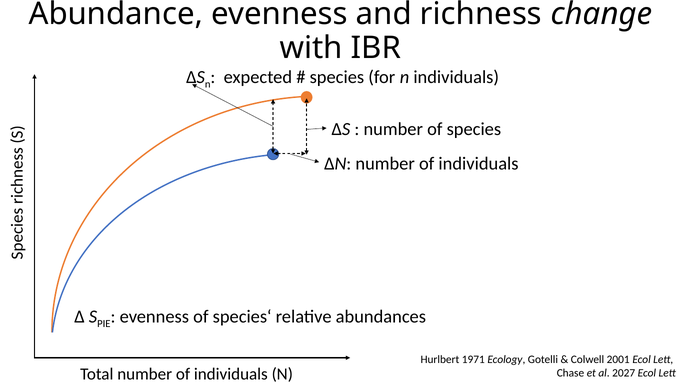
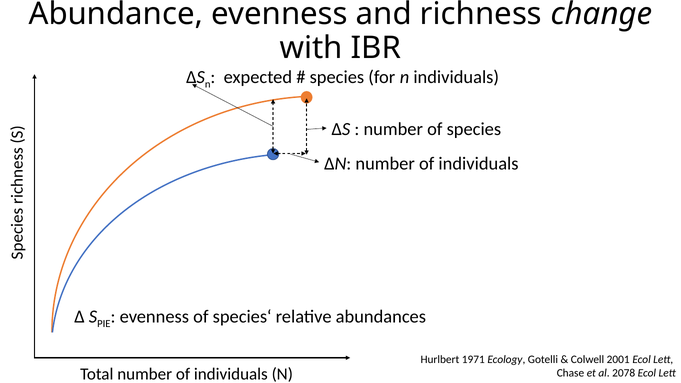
2027: 2027 -> 2078 (624, 373)
